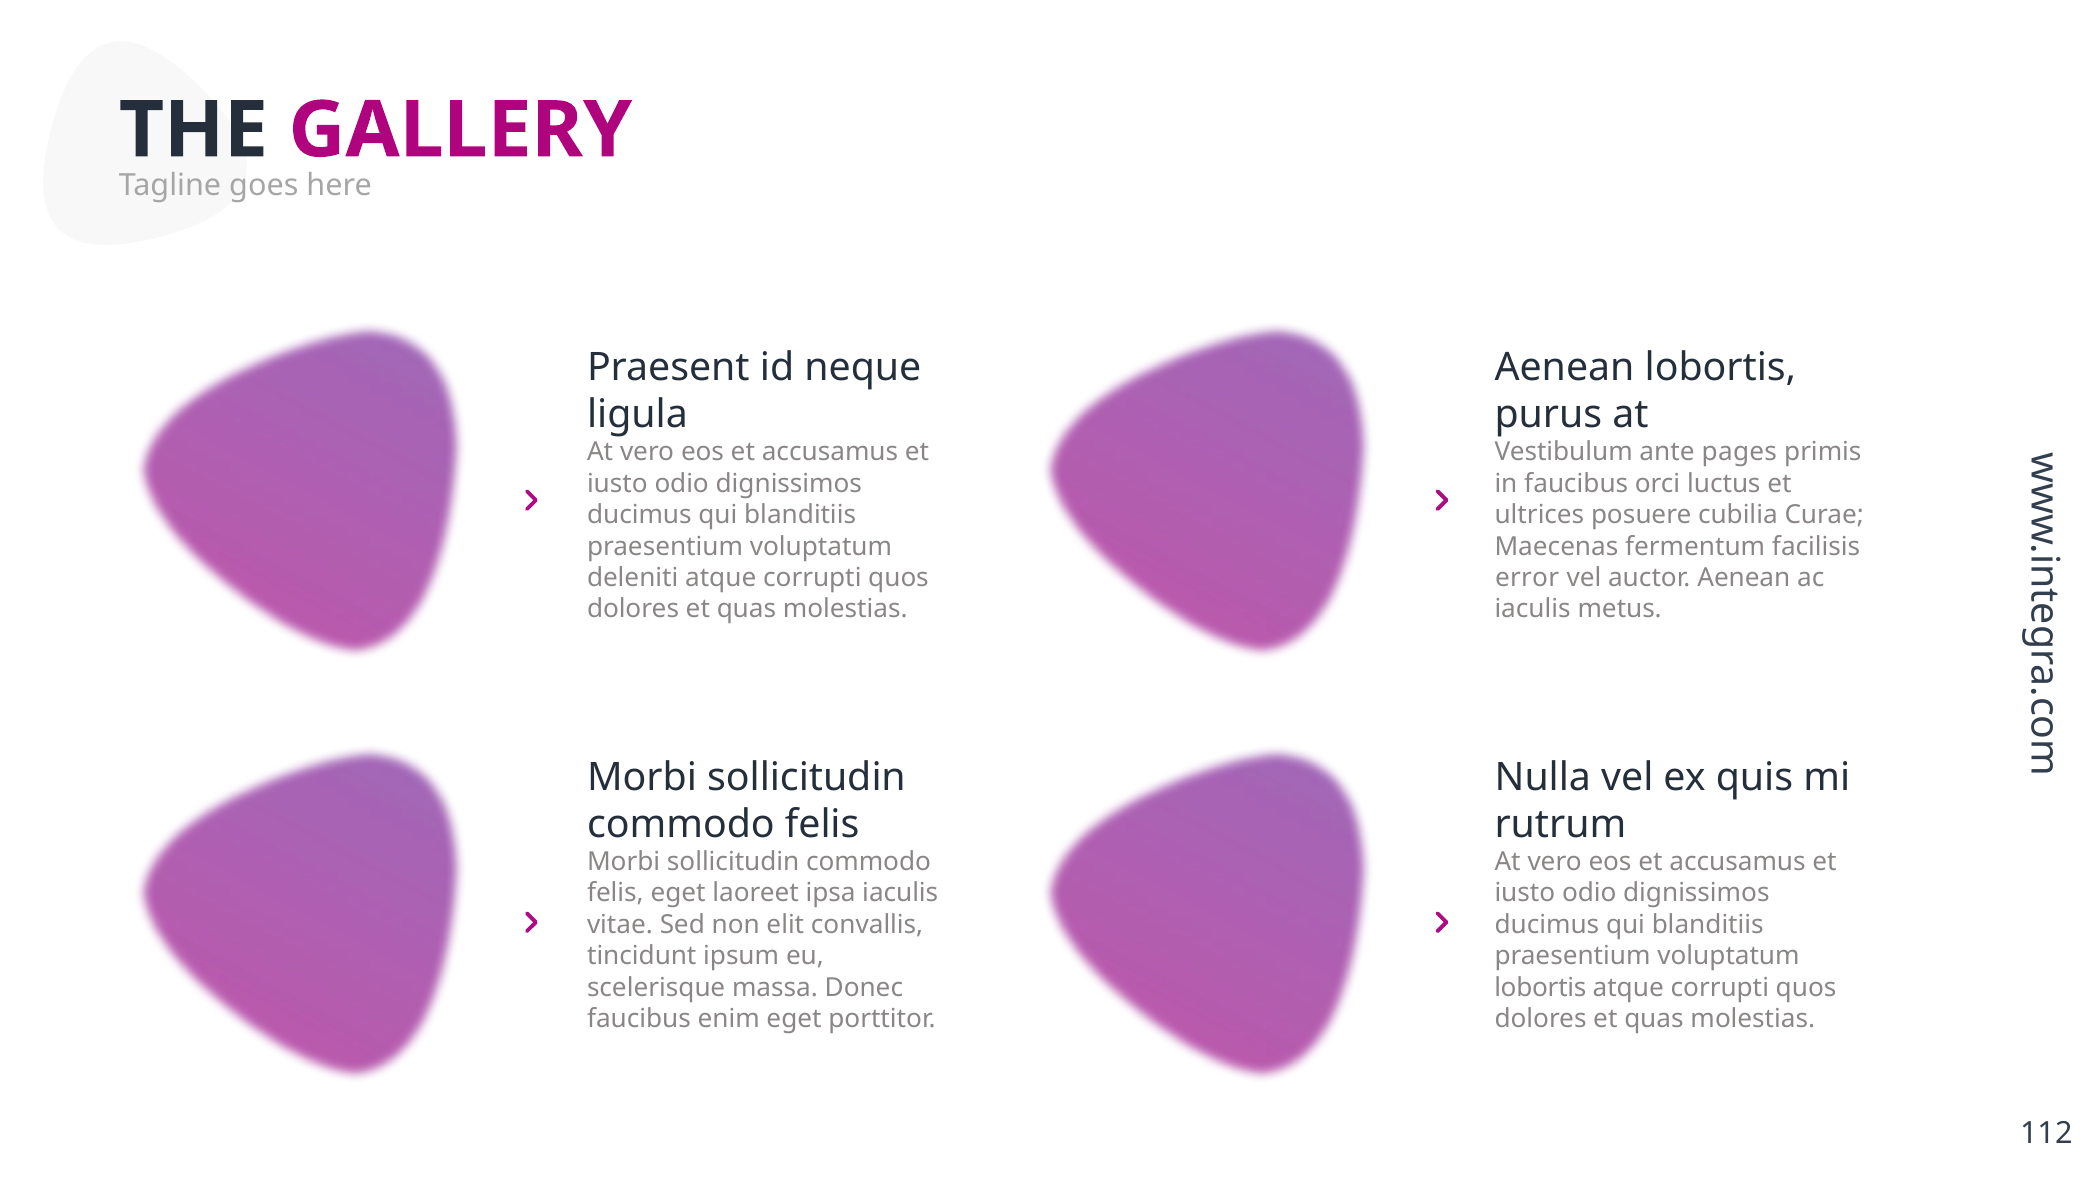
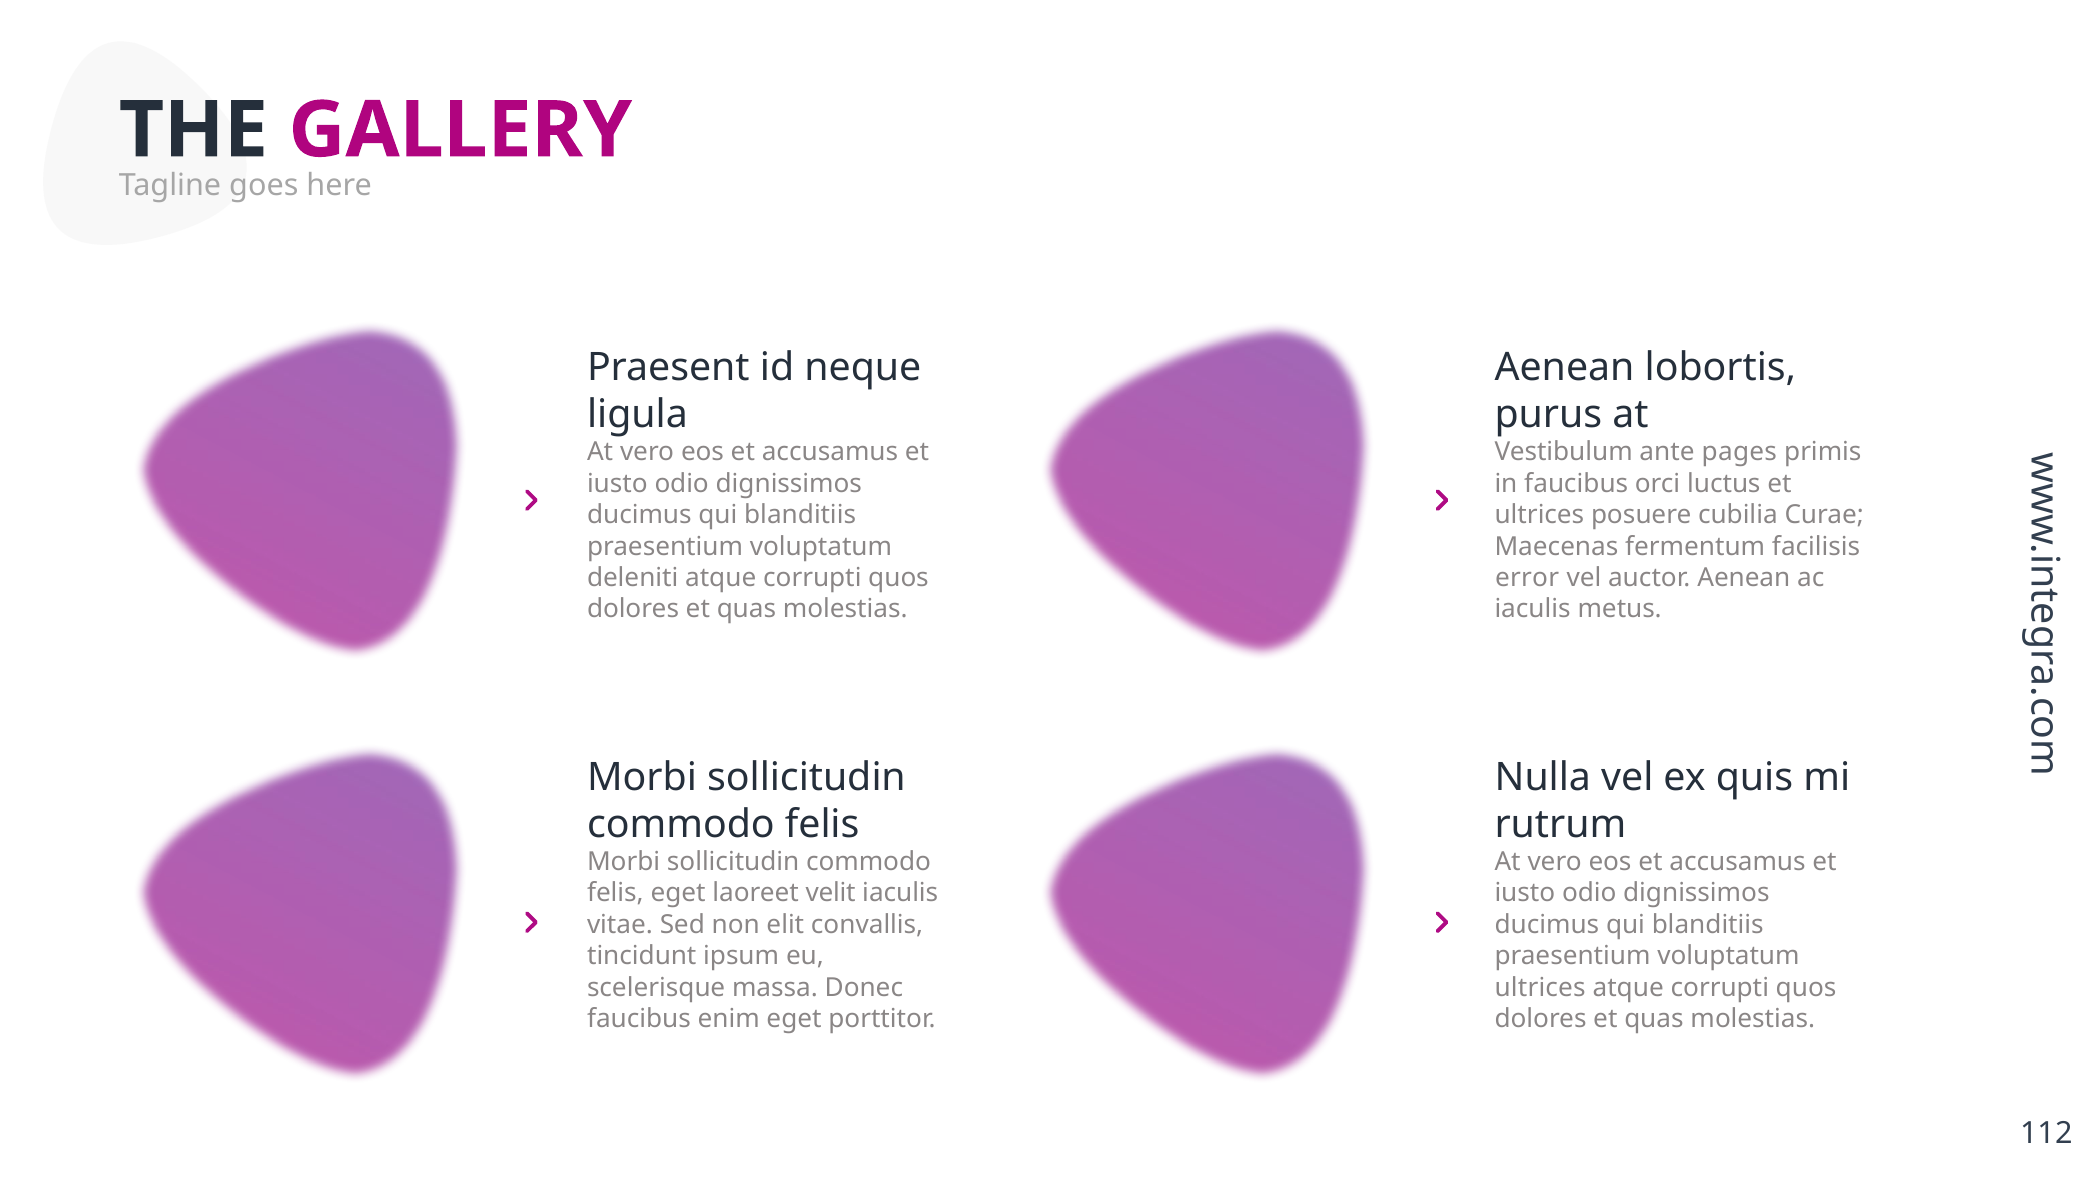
ipsa: ipsa -> velit (831, 894)
lobortis: lobortis -> ultrices (1540, 988)
